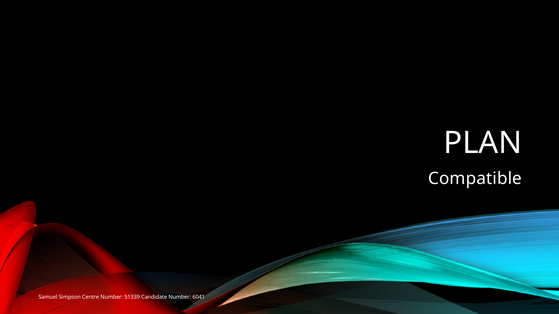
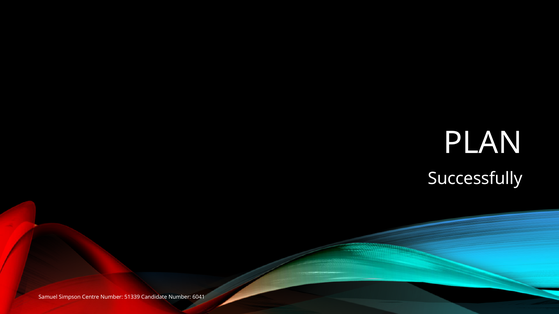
Compatible: Compatible -> Successfully (475, 179)
